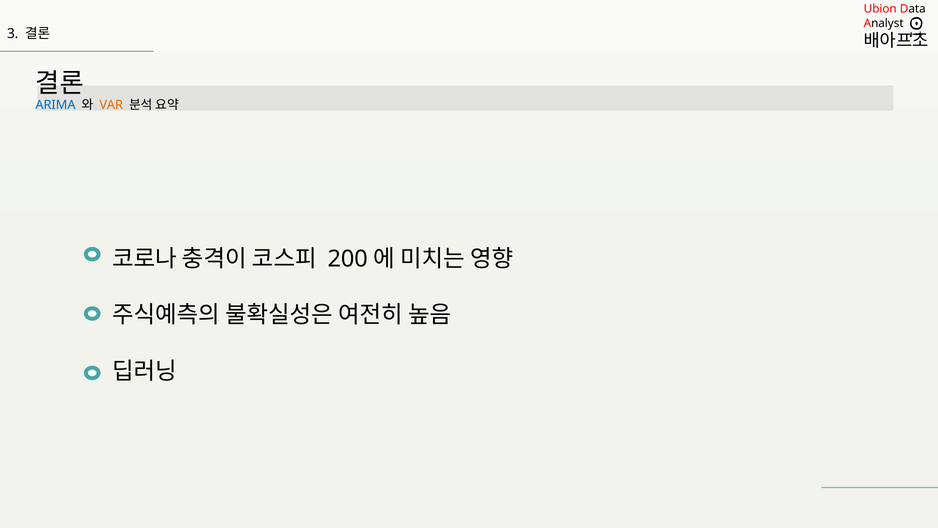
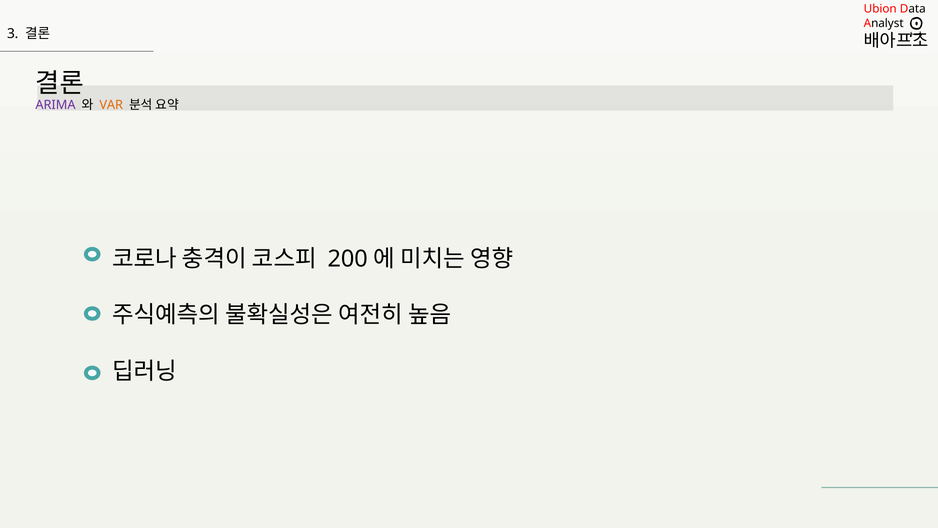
ARIMA colour: blue -> purple (55, 105)
